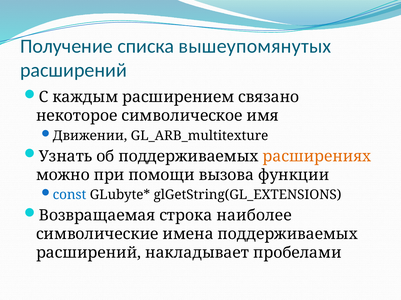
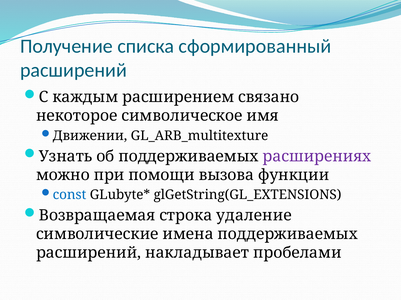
вышеупомянутых: вышеупомянутых -> сформированный (255, 46)
расширениях colour: orange -> purple (317, 157)
наиболее: наиболее -> удаление (254, 216)
